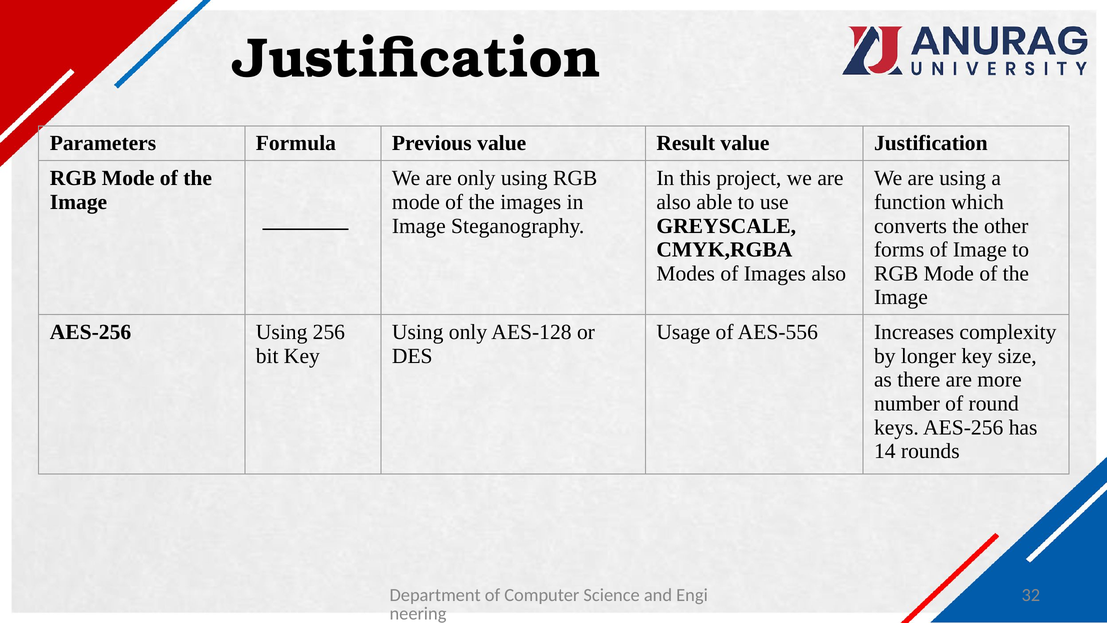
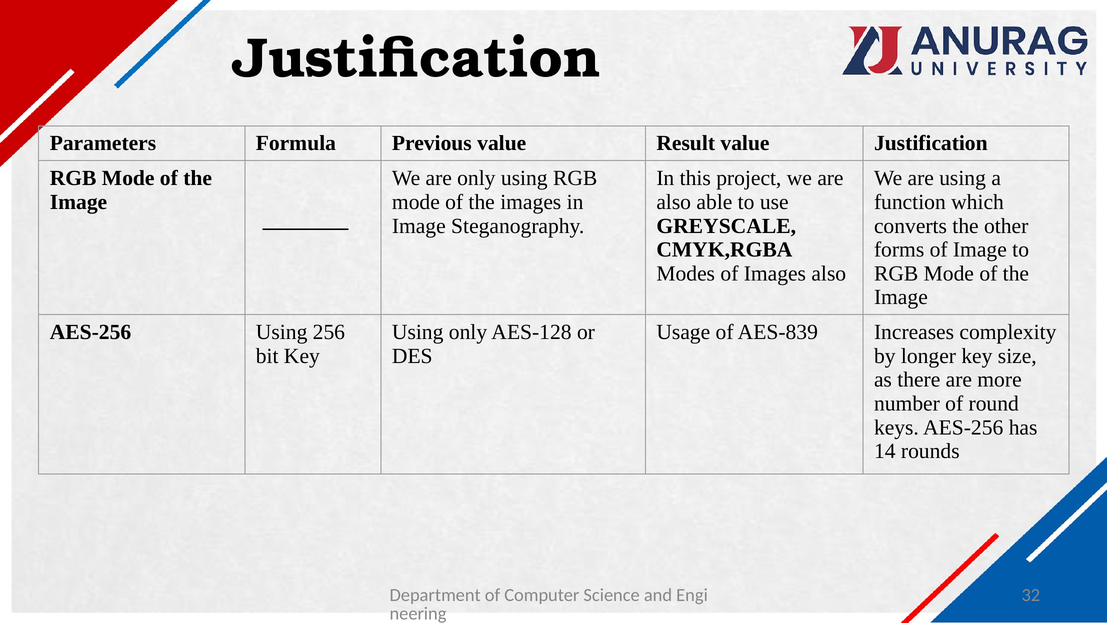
AES-556: AES-556 -> AES-839 (778, 332)
